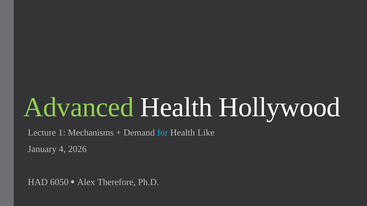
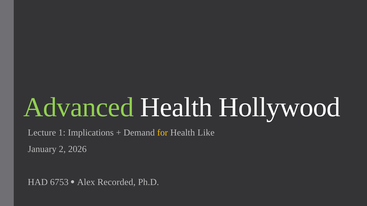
Mechanisms: Mechanisms -> Implications (91, 133)
for colour: light blue -> yellow (163, 133)
4: 4 -> 2 (62, 149)
6050: 6050 -> 6753 (59, 183)
Therefore: Therefore -> Recorded (116, 183)
